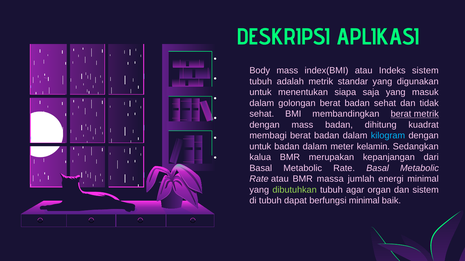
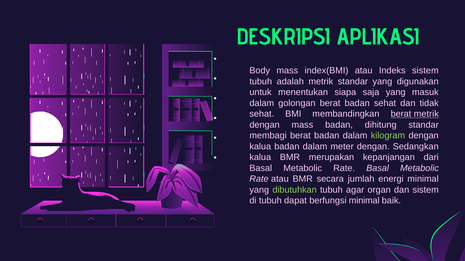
dihitung kuadrat: kuadrat -> standar (424, 125)
kilogram colour: light blue -> light green (388, 136)
untuk: untuk -> kalua (260, 147)
meter kelamin: kelamin -> dengan (373, 147)
massa: massa -> secara (330, 179)
